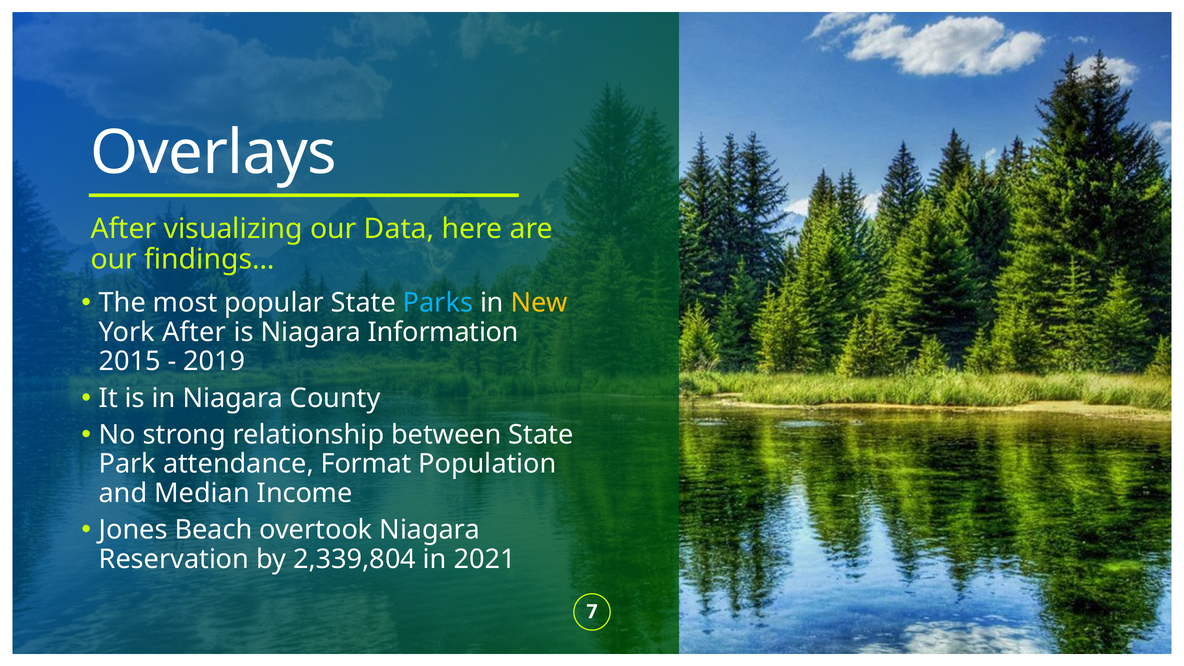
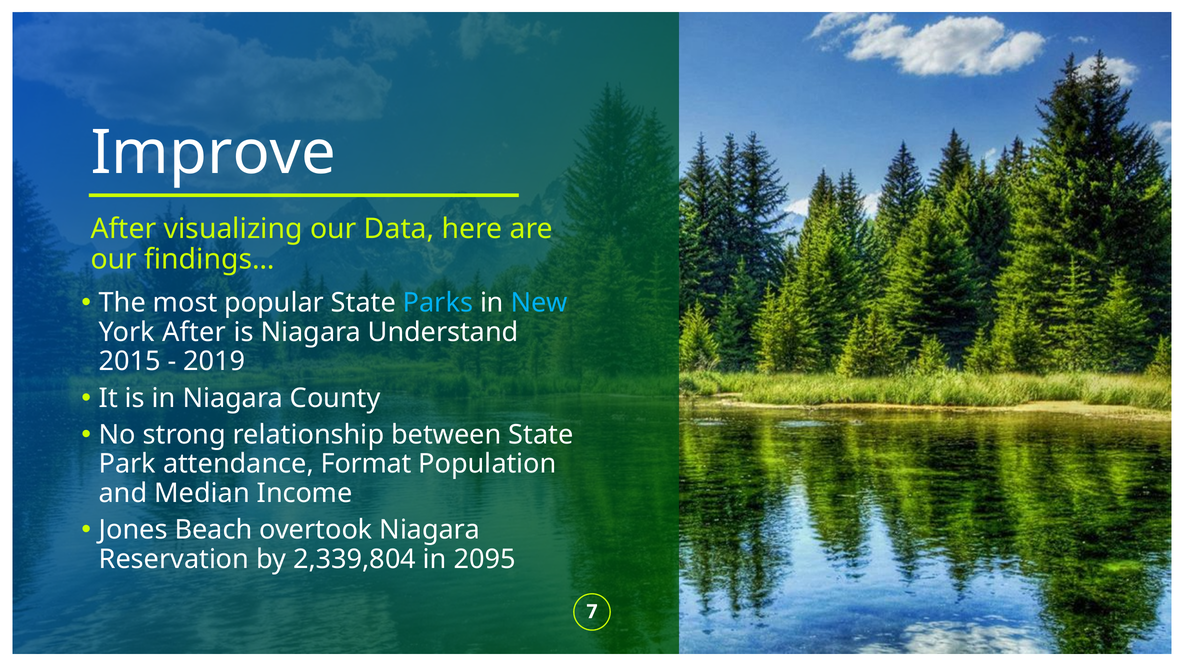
Overlays: Overlays -> Improve (213, 153)
New colour: yellow -> light blue (539, 303)
Information: Information -> Understand (443, 332)
2021: 2021 -> 2095 (485, 559)
